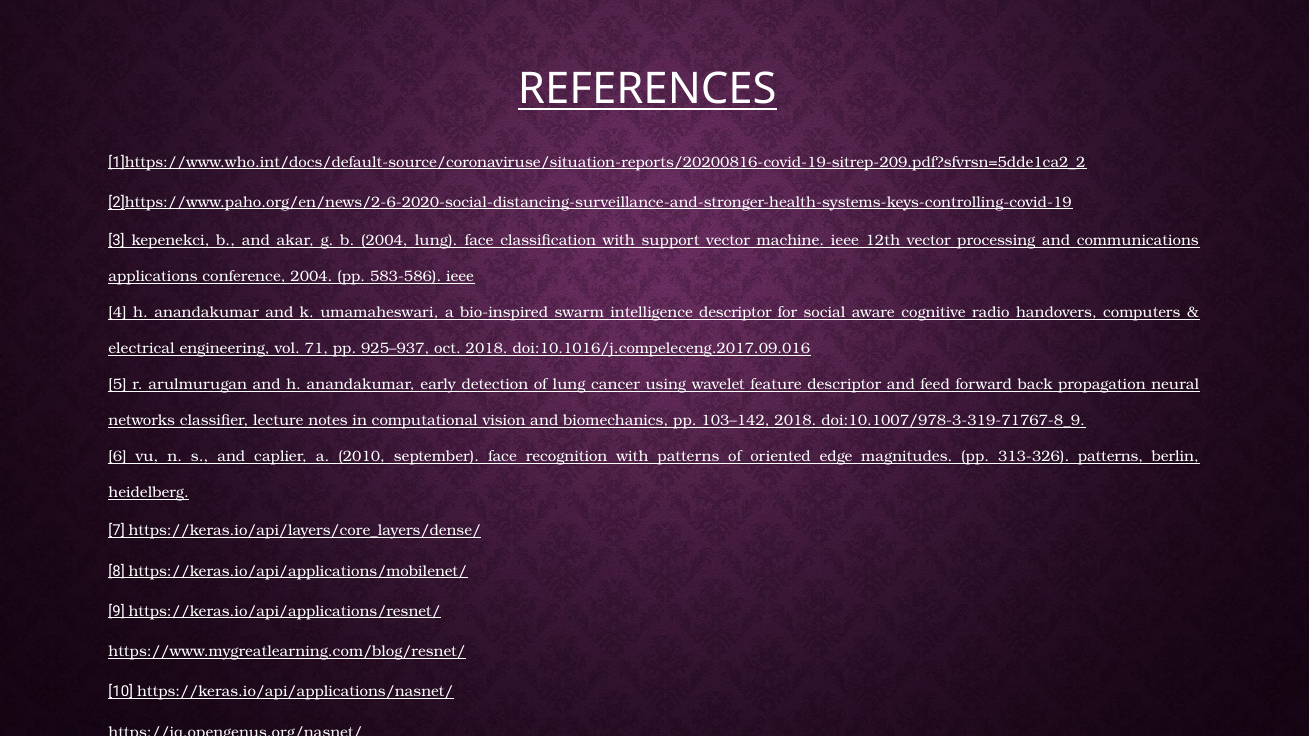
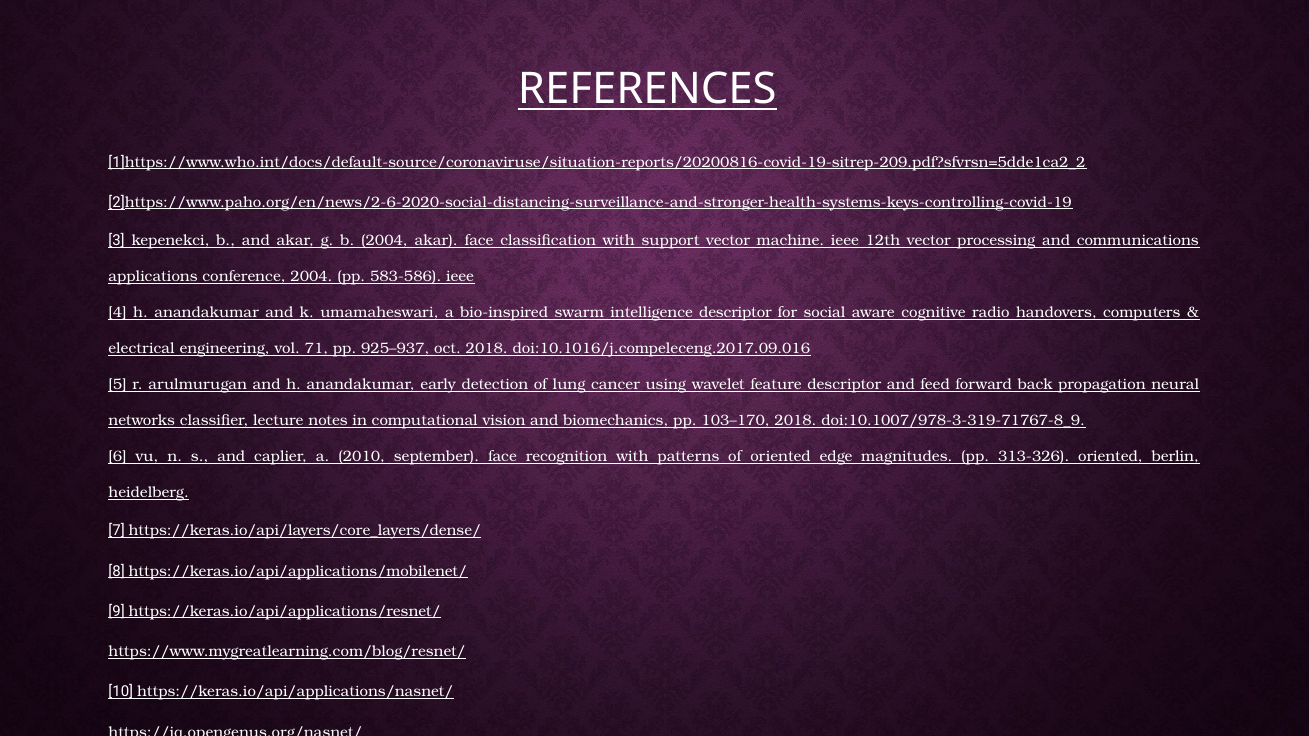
2004 lung: lung -> akar (436, 241)
103–142: 103–142 -> 103–170 (736, 421)
313-326 patterns: patterns -> oriented (1110, 457)
